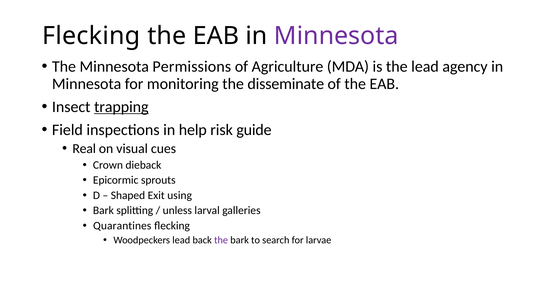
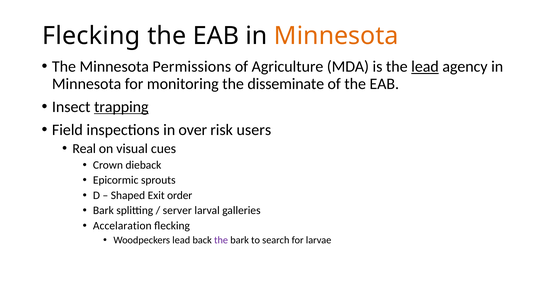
Minnesota colour: purple -> orange (336, 36)
lead underline: none -> present (425, 67)
help: help -> over (193, 130)
guide: guide -> users (254, 130)
using: using -> order (180, 195)
unless: unless -> server (177, 210)
Quarantines: Quarantines -> Accelaration (122, 225)
